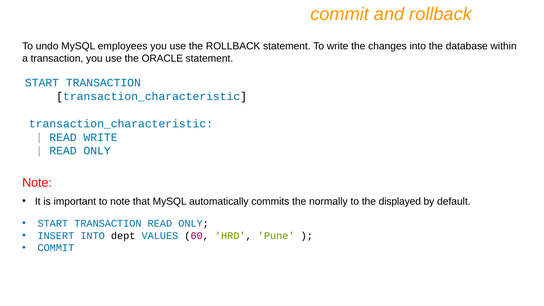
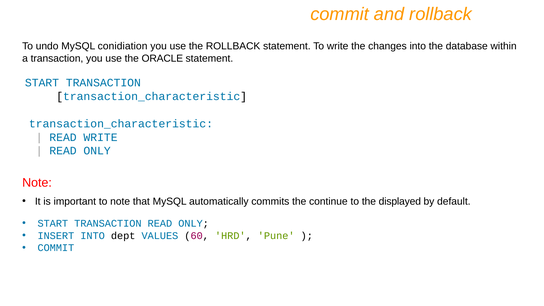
employees: employees -> conidiation (123, 46)
normally: normally -> continue (328, 201)
